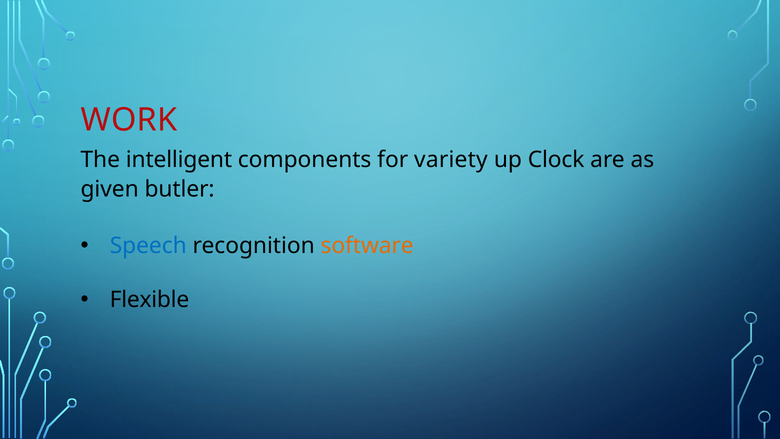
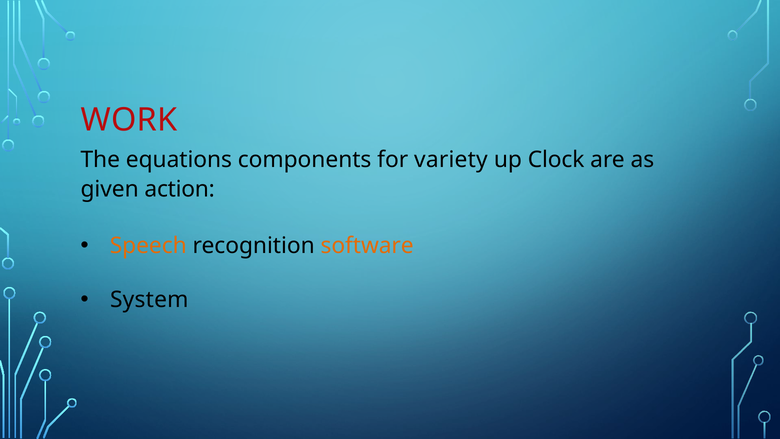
intelligent: intelligent -> equations (179, 160)
butler: butler -> action (180, 189)
Speech colour: blue -> orange (148, 246)
Flexible: Flexible -> System (149, 300)
